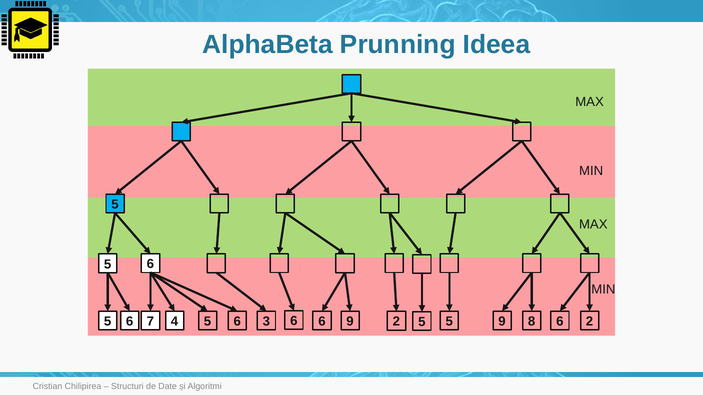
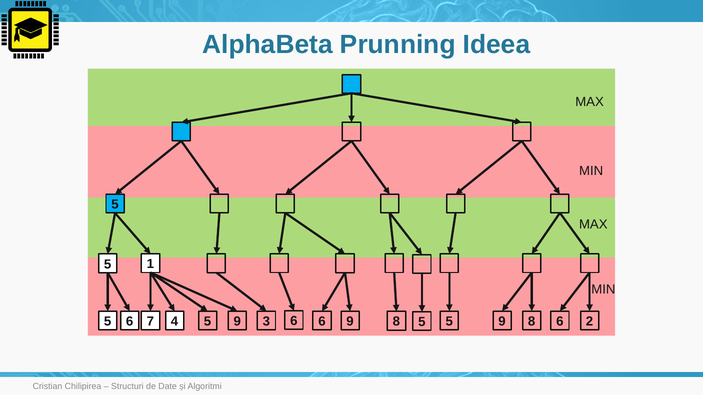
6: 6 -> 1 (150, 264)
6 2: 2 -> 8 (396, 322)
4 6: 6 -> 9 (237, 322)
